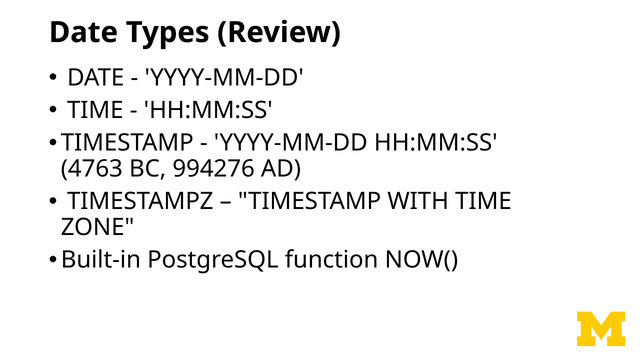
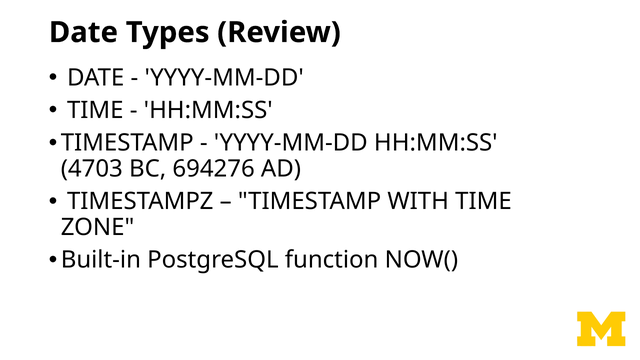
4763: 4763 -> 4703 (92, 169)
994276: 994276 -> 694276 (214, 169)
